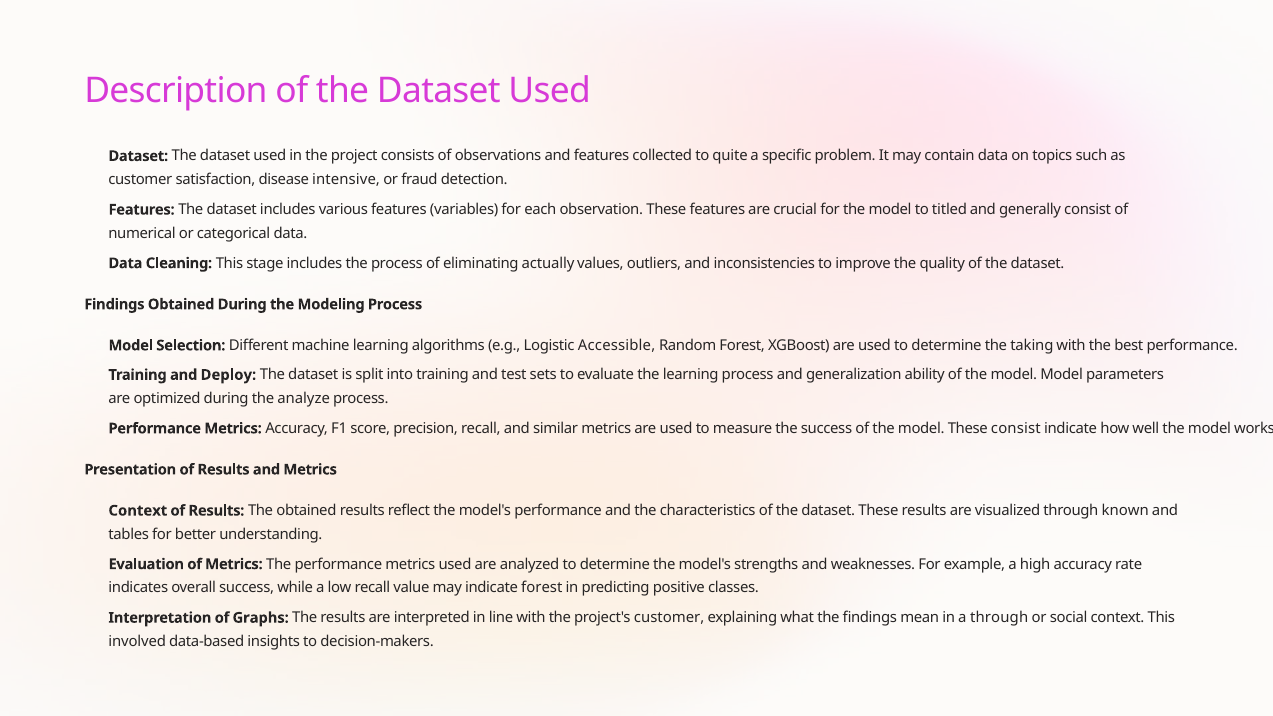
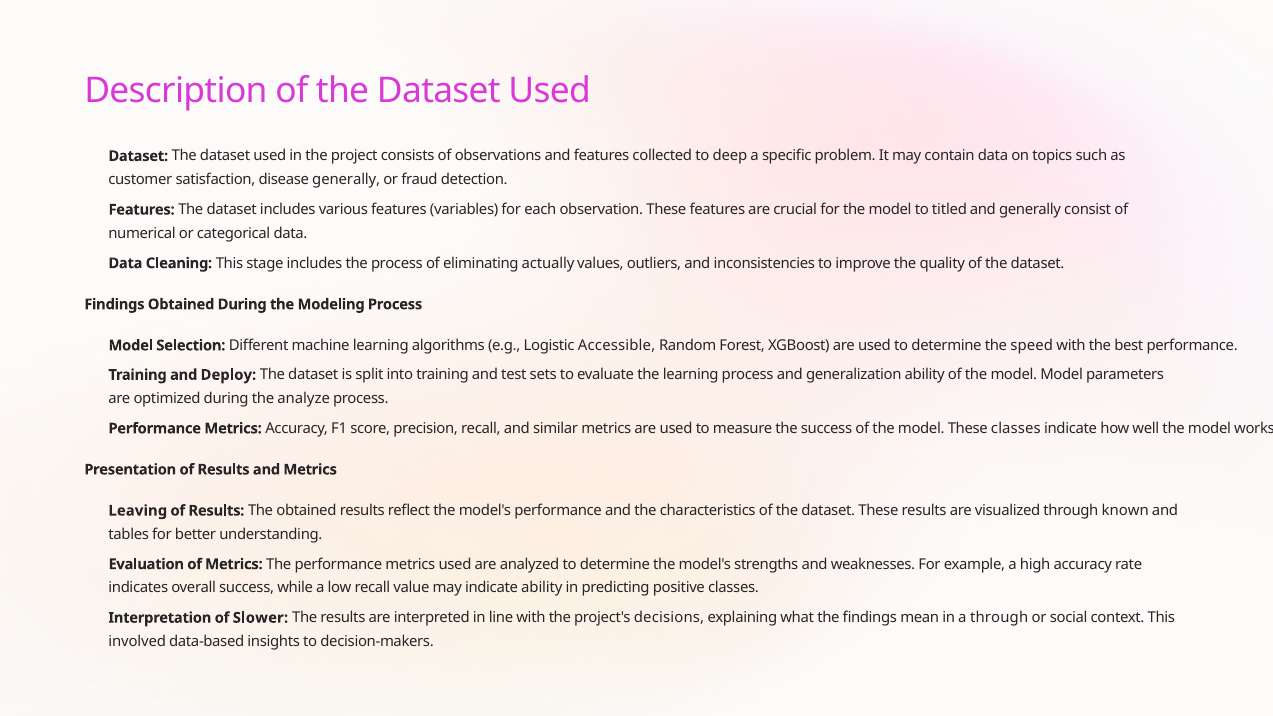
quite: quite -> deep (730, 156)
disease intensive: intensive -> generally (346, 180)
taking: taking -> speed (1032, 345)
These consist: consist -> classes (1016, 429)
Context: Context -> Leaving (138, 511)
indicate forest: forest -> ability (542, 588)
Graphs: Graphs -> Slower (260, 618)
project's customer: customer -> decisions (669, 618)
